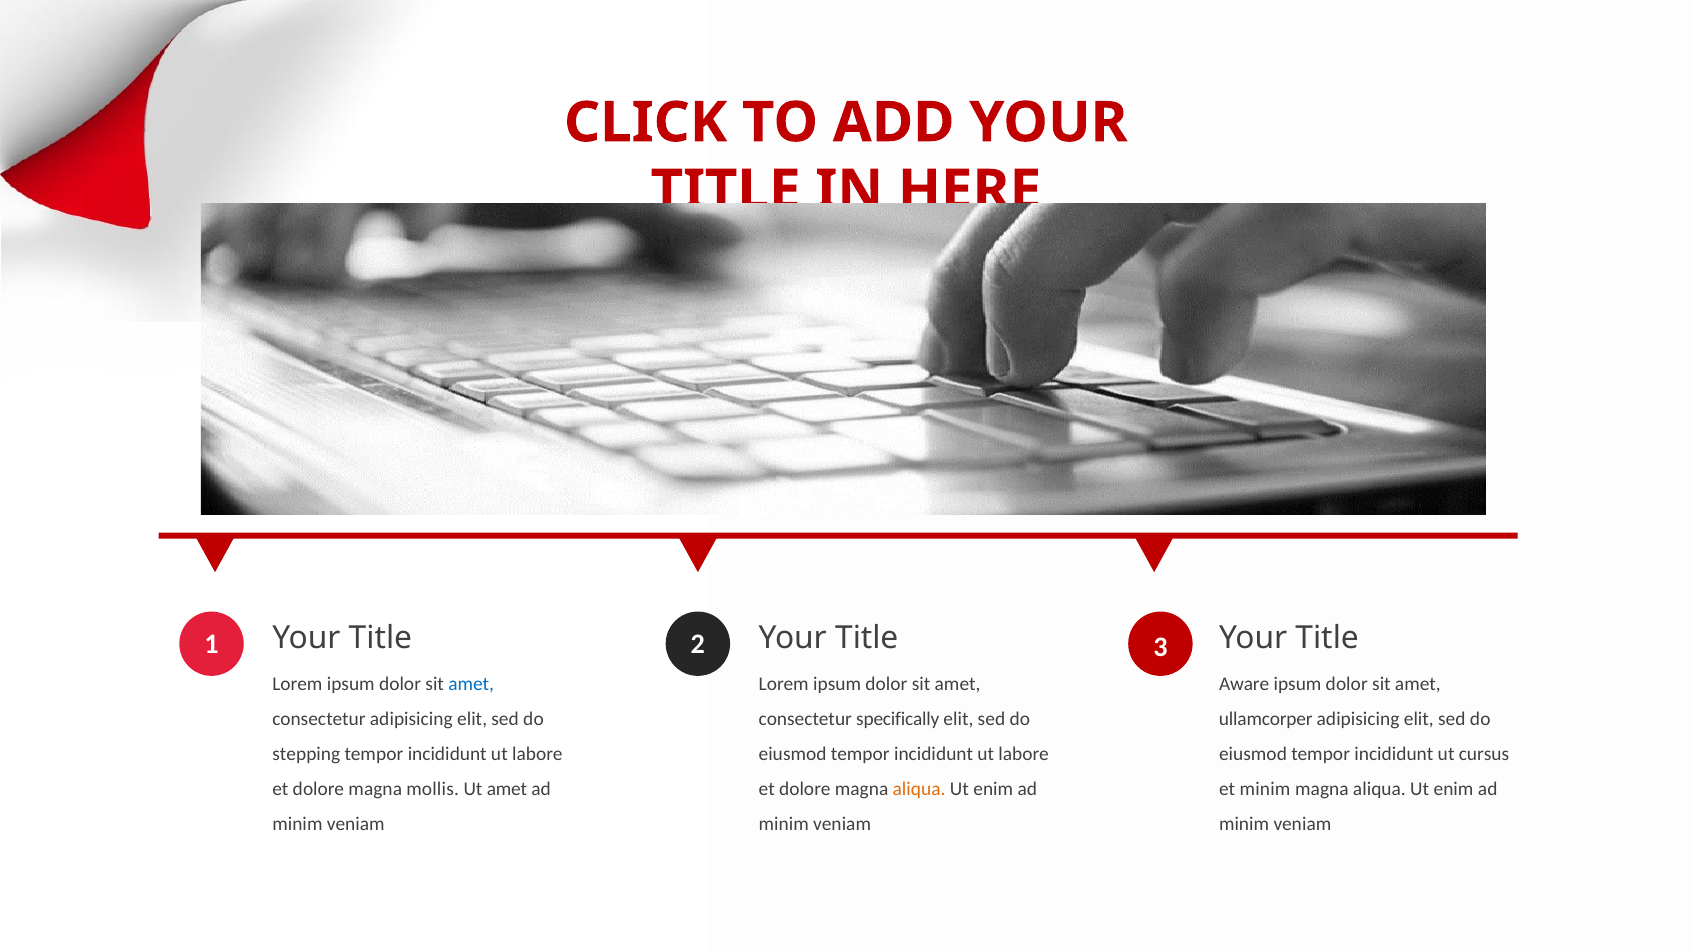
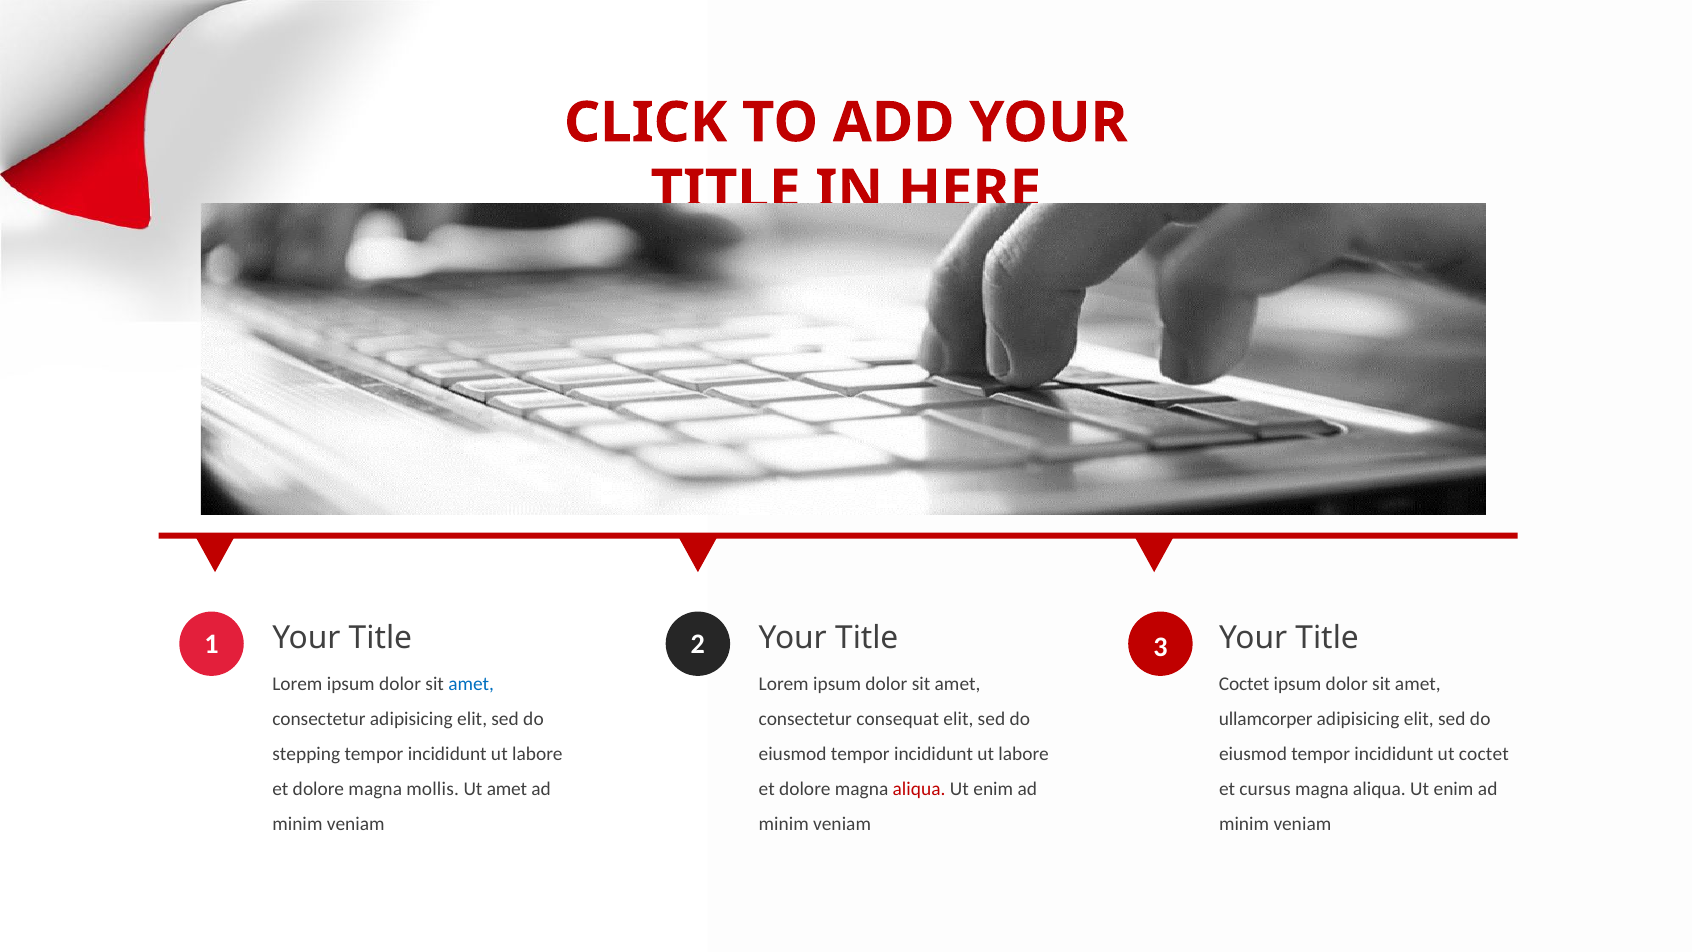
Aware: Aware -> Coctet (1244, 684)
specifically: specifically -> consequat (898, 719)
ut cursus: cursus -> coctet (1484, 754)
aliqua colour: orange -> red (919, 789)
et minim: minim -> cursus (1265, 789)
